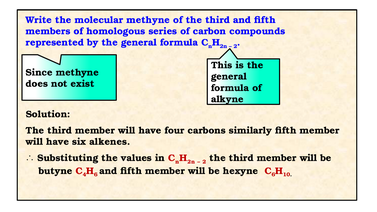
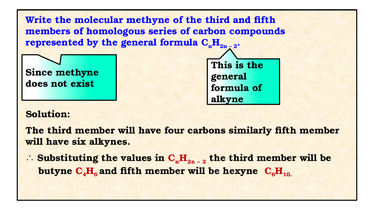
alkenes: alkenes -> alkynes (110, 142)
